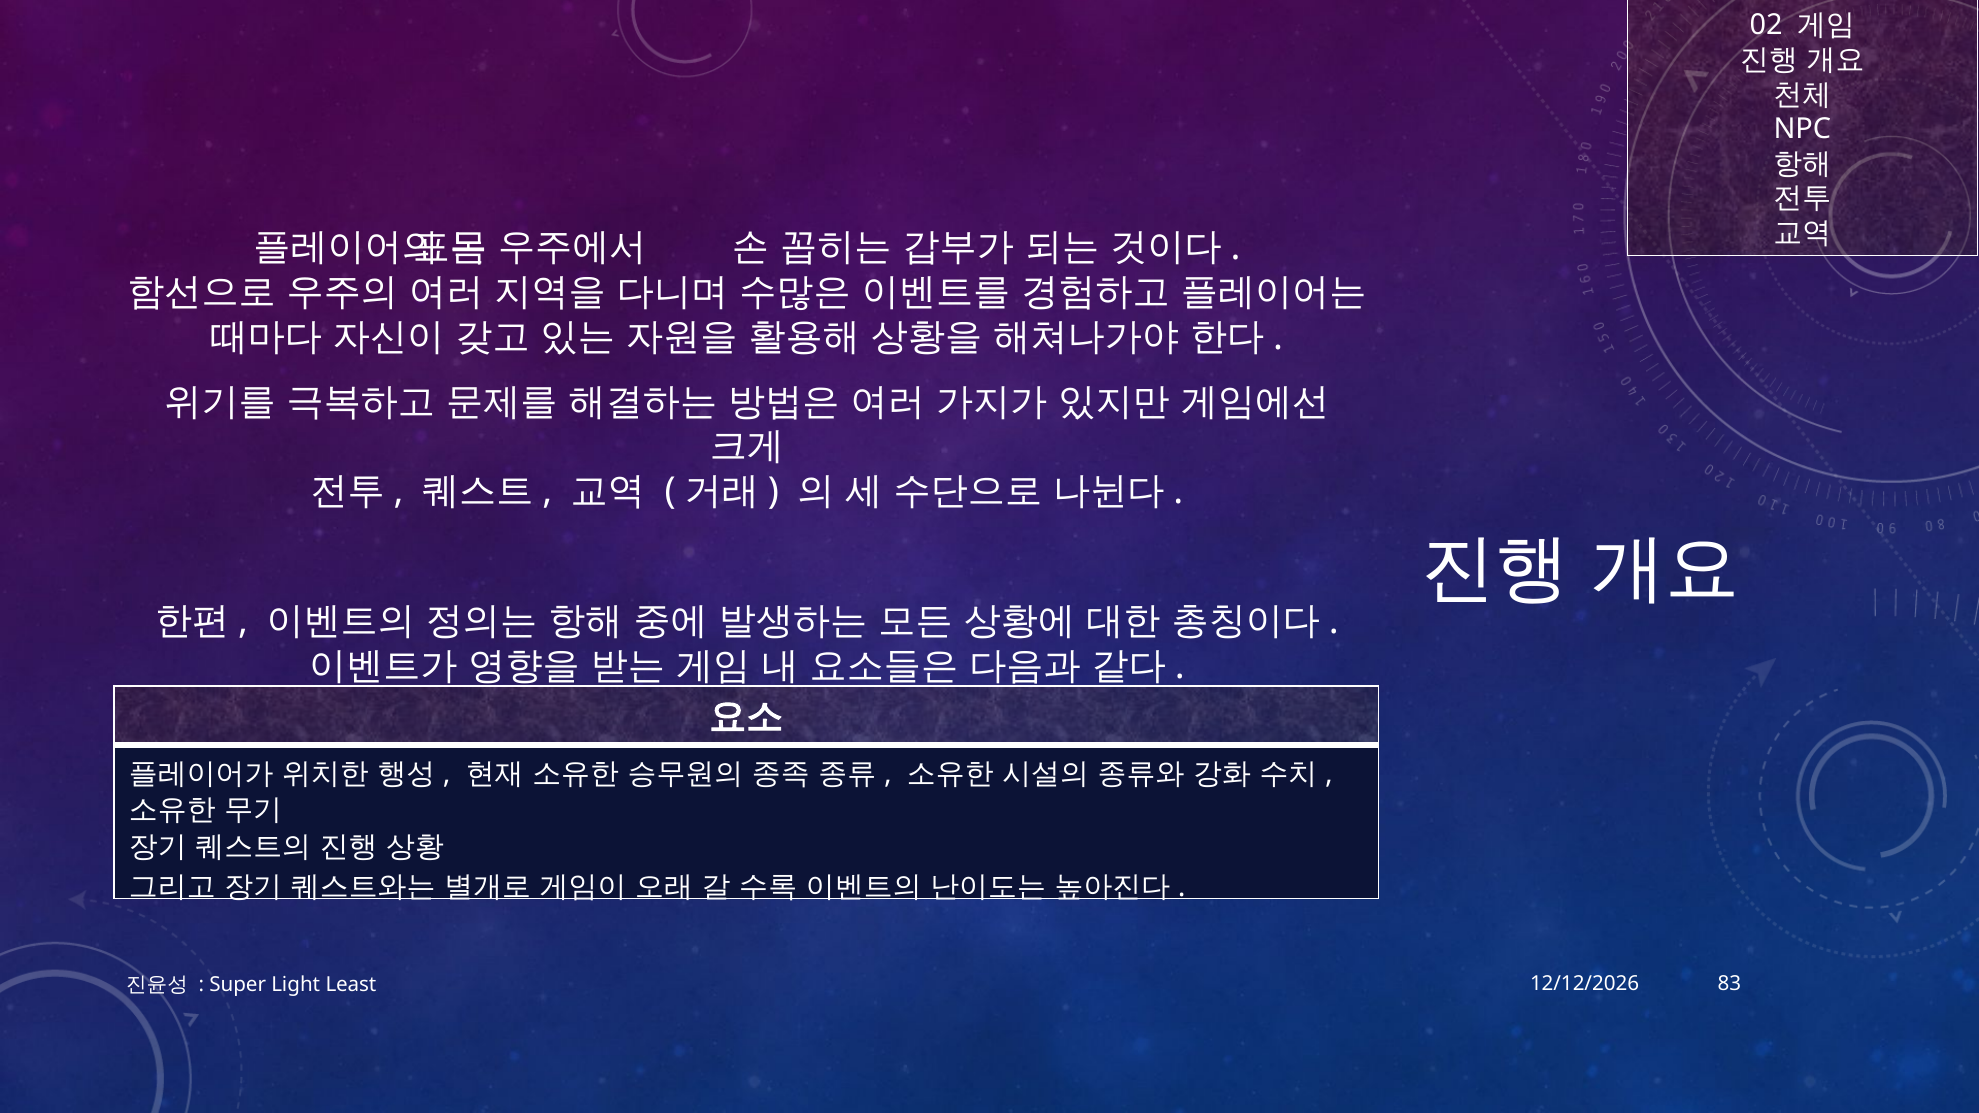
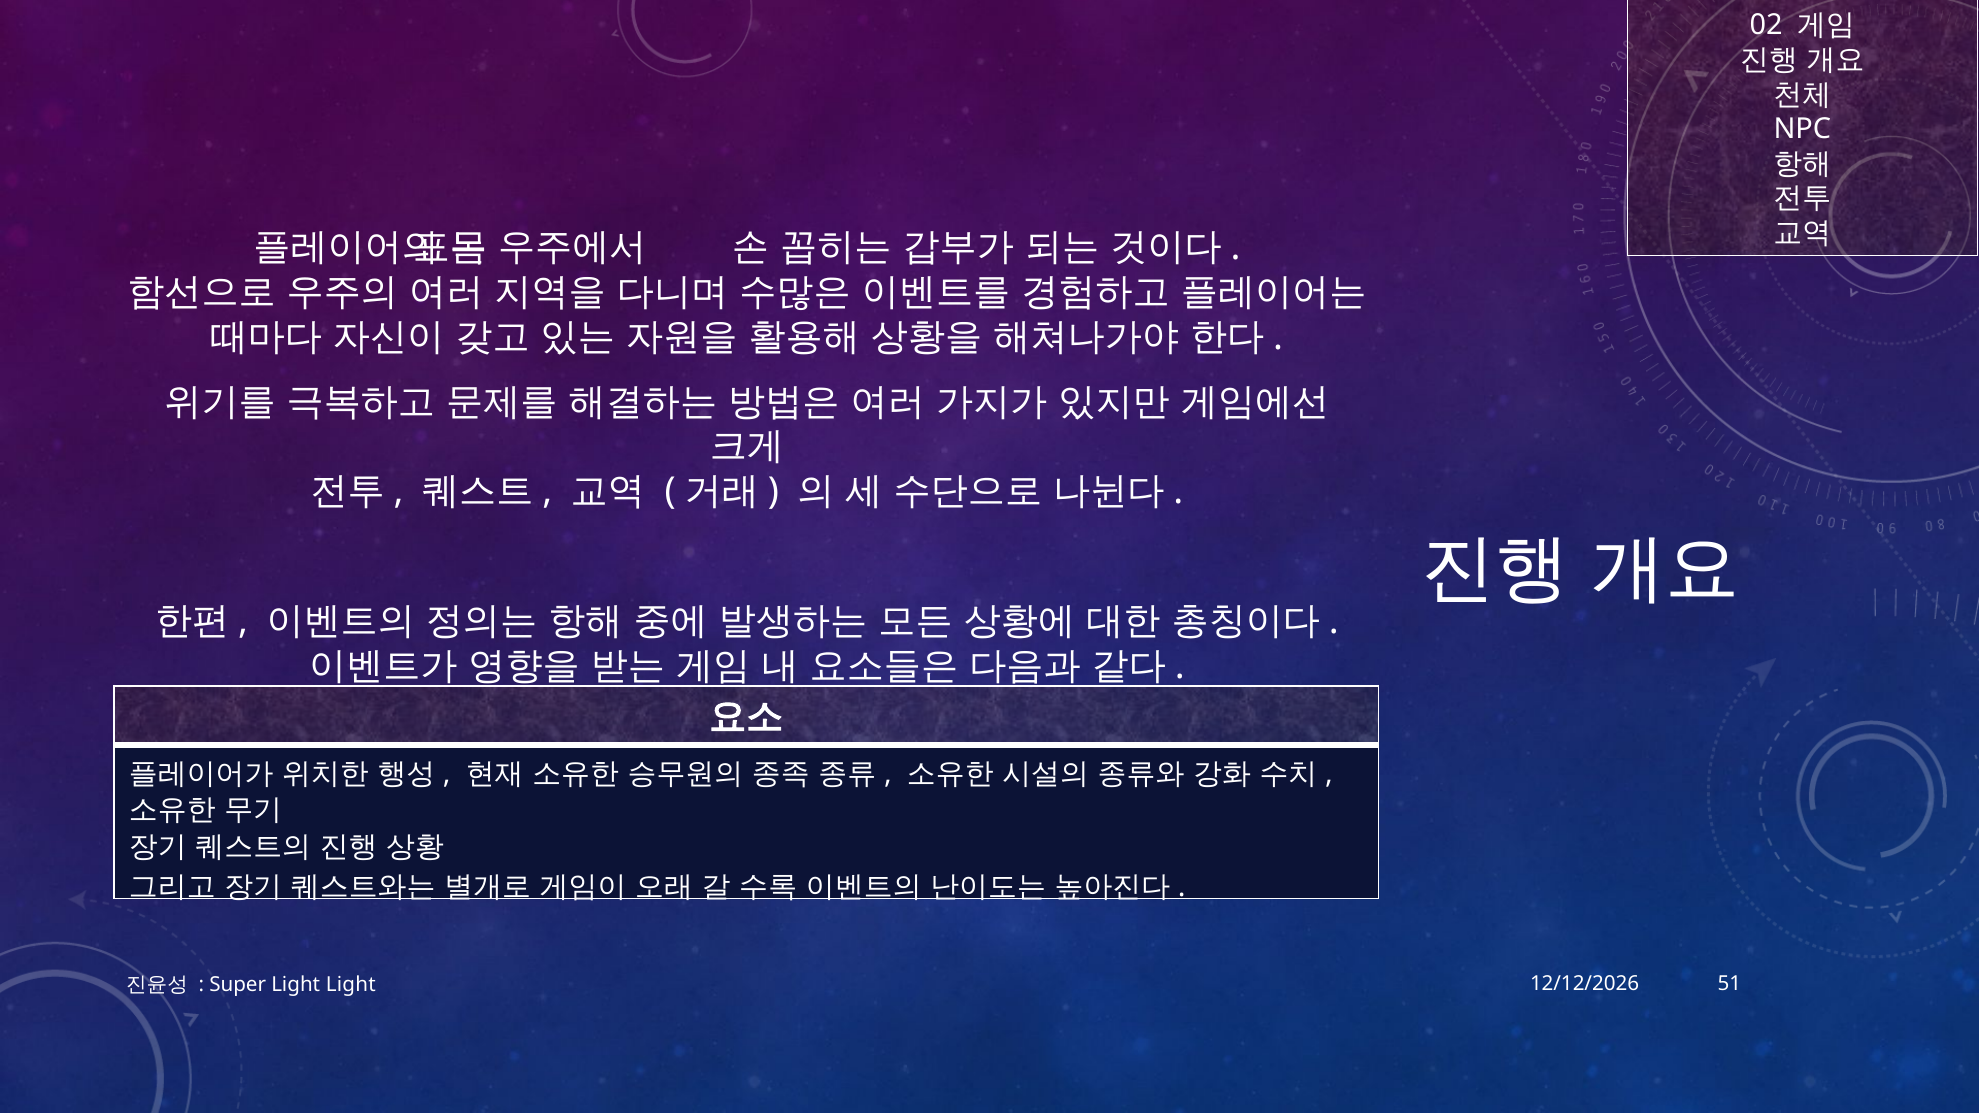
Light Least: Least -> Light (351, 985)
83: 83 -> 51 (1729, 983)
